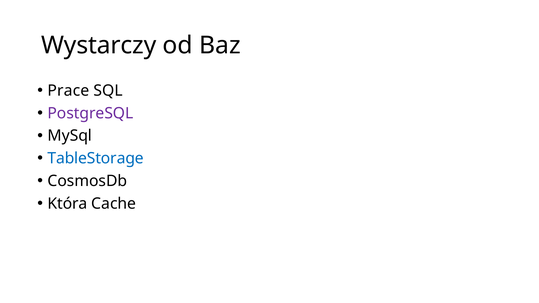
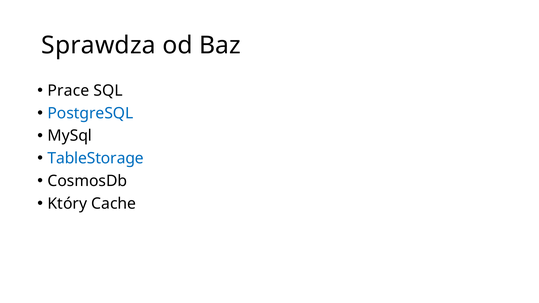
Wystarczy: Wystarczy -> Sprawdza (99, 45)
PostgreSQL colour: purple -> blue (90, 113)
Która: Która -> Który (67, 204)
